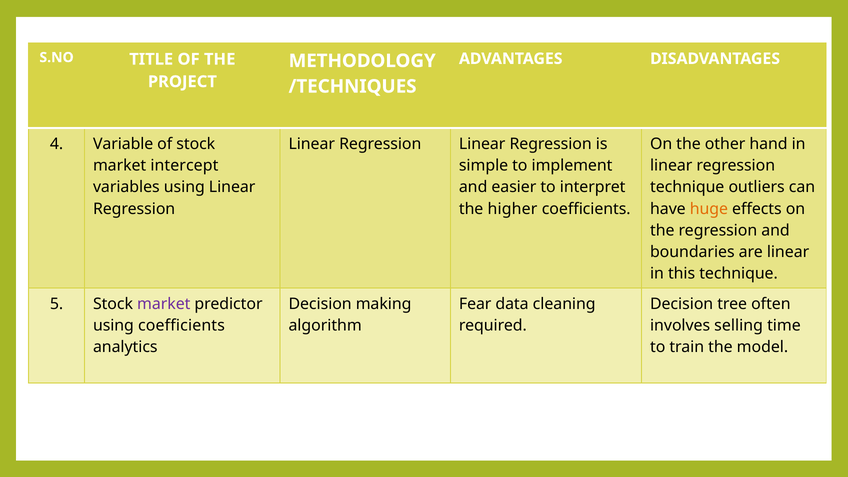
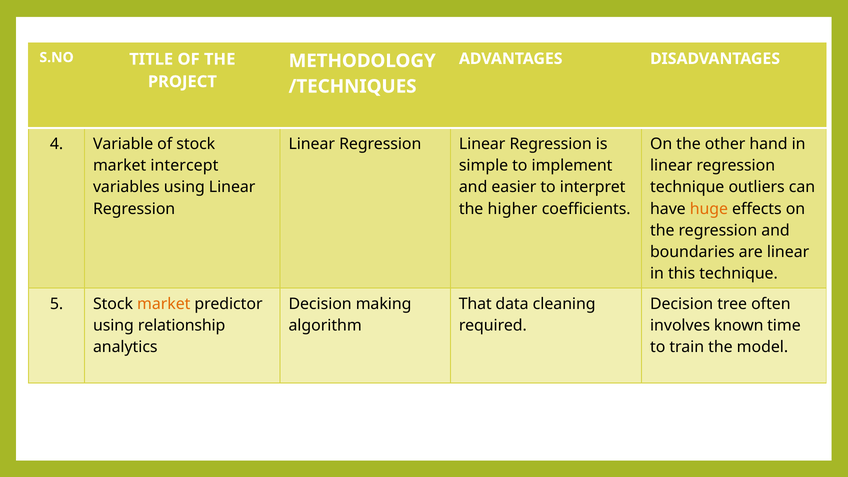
market colour: purple -> orange (164, 304)
Fear: Fear -> That (475, 304)
using coefficients: coefficients -> relationship (182, 326)
selling: selling -> known (739, 326)
